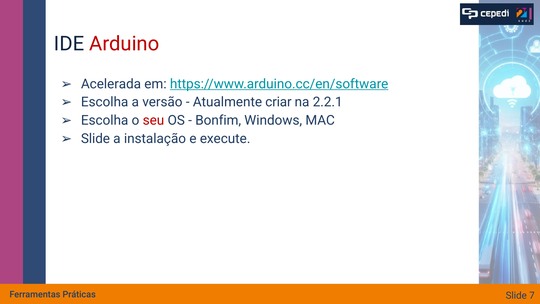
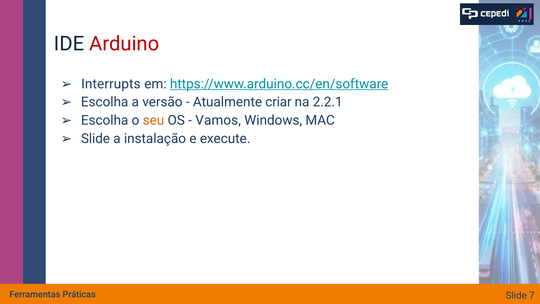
Acelerada: Acelerada -> Interrupts (111, 84)
seu colour: red -> orange (153, 120)
Bonfim: Bonfim -> Vamos (218, 120)
